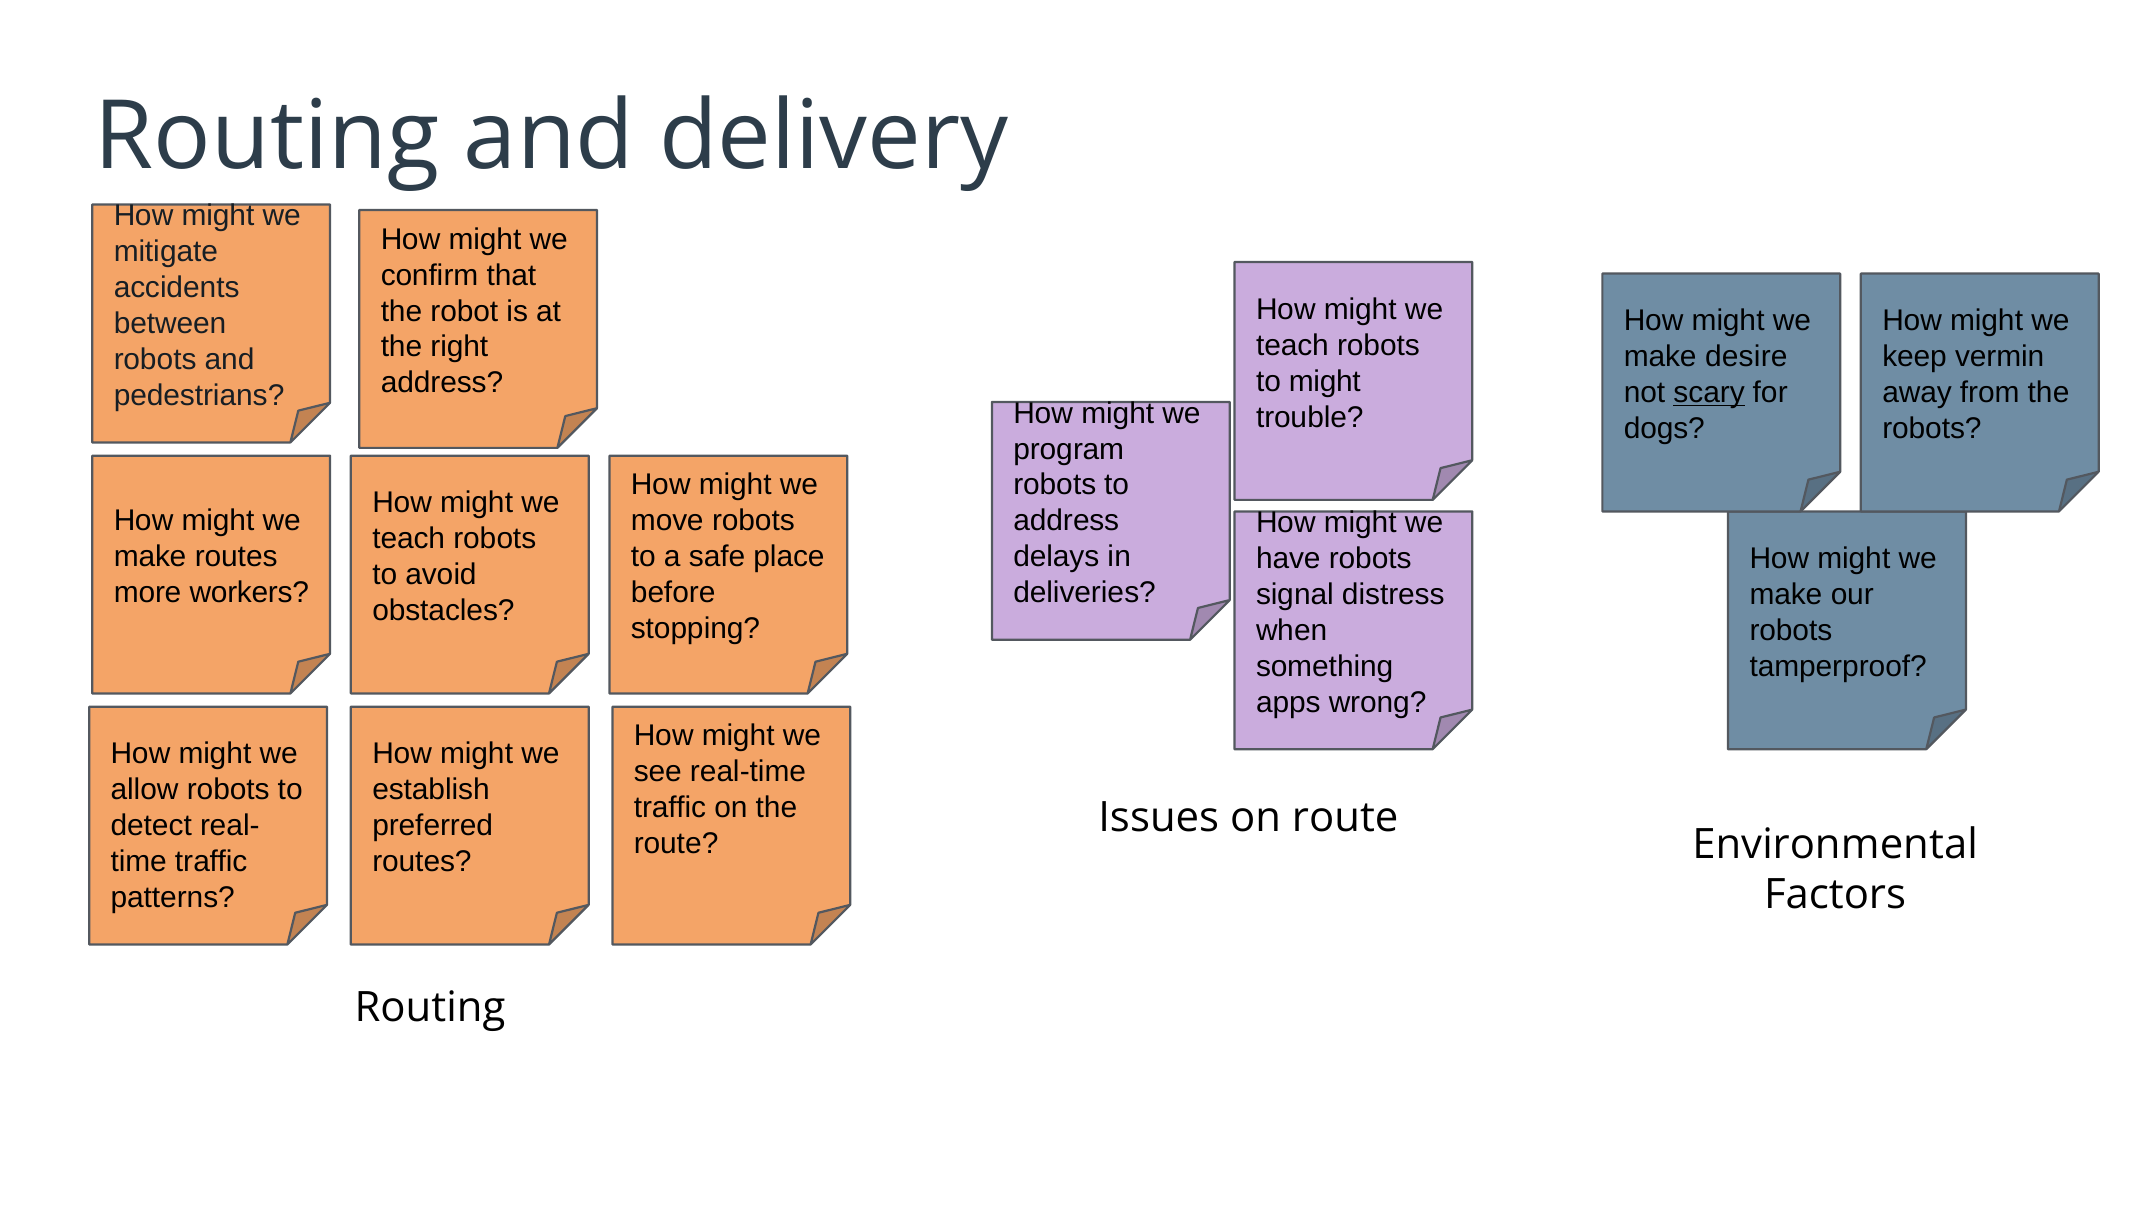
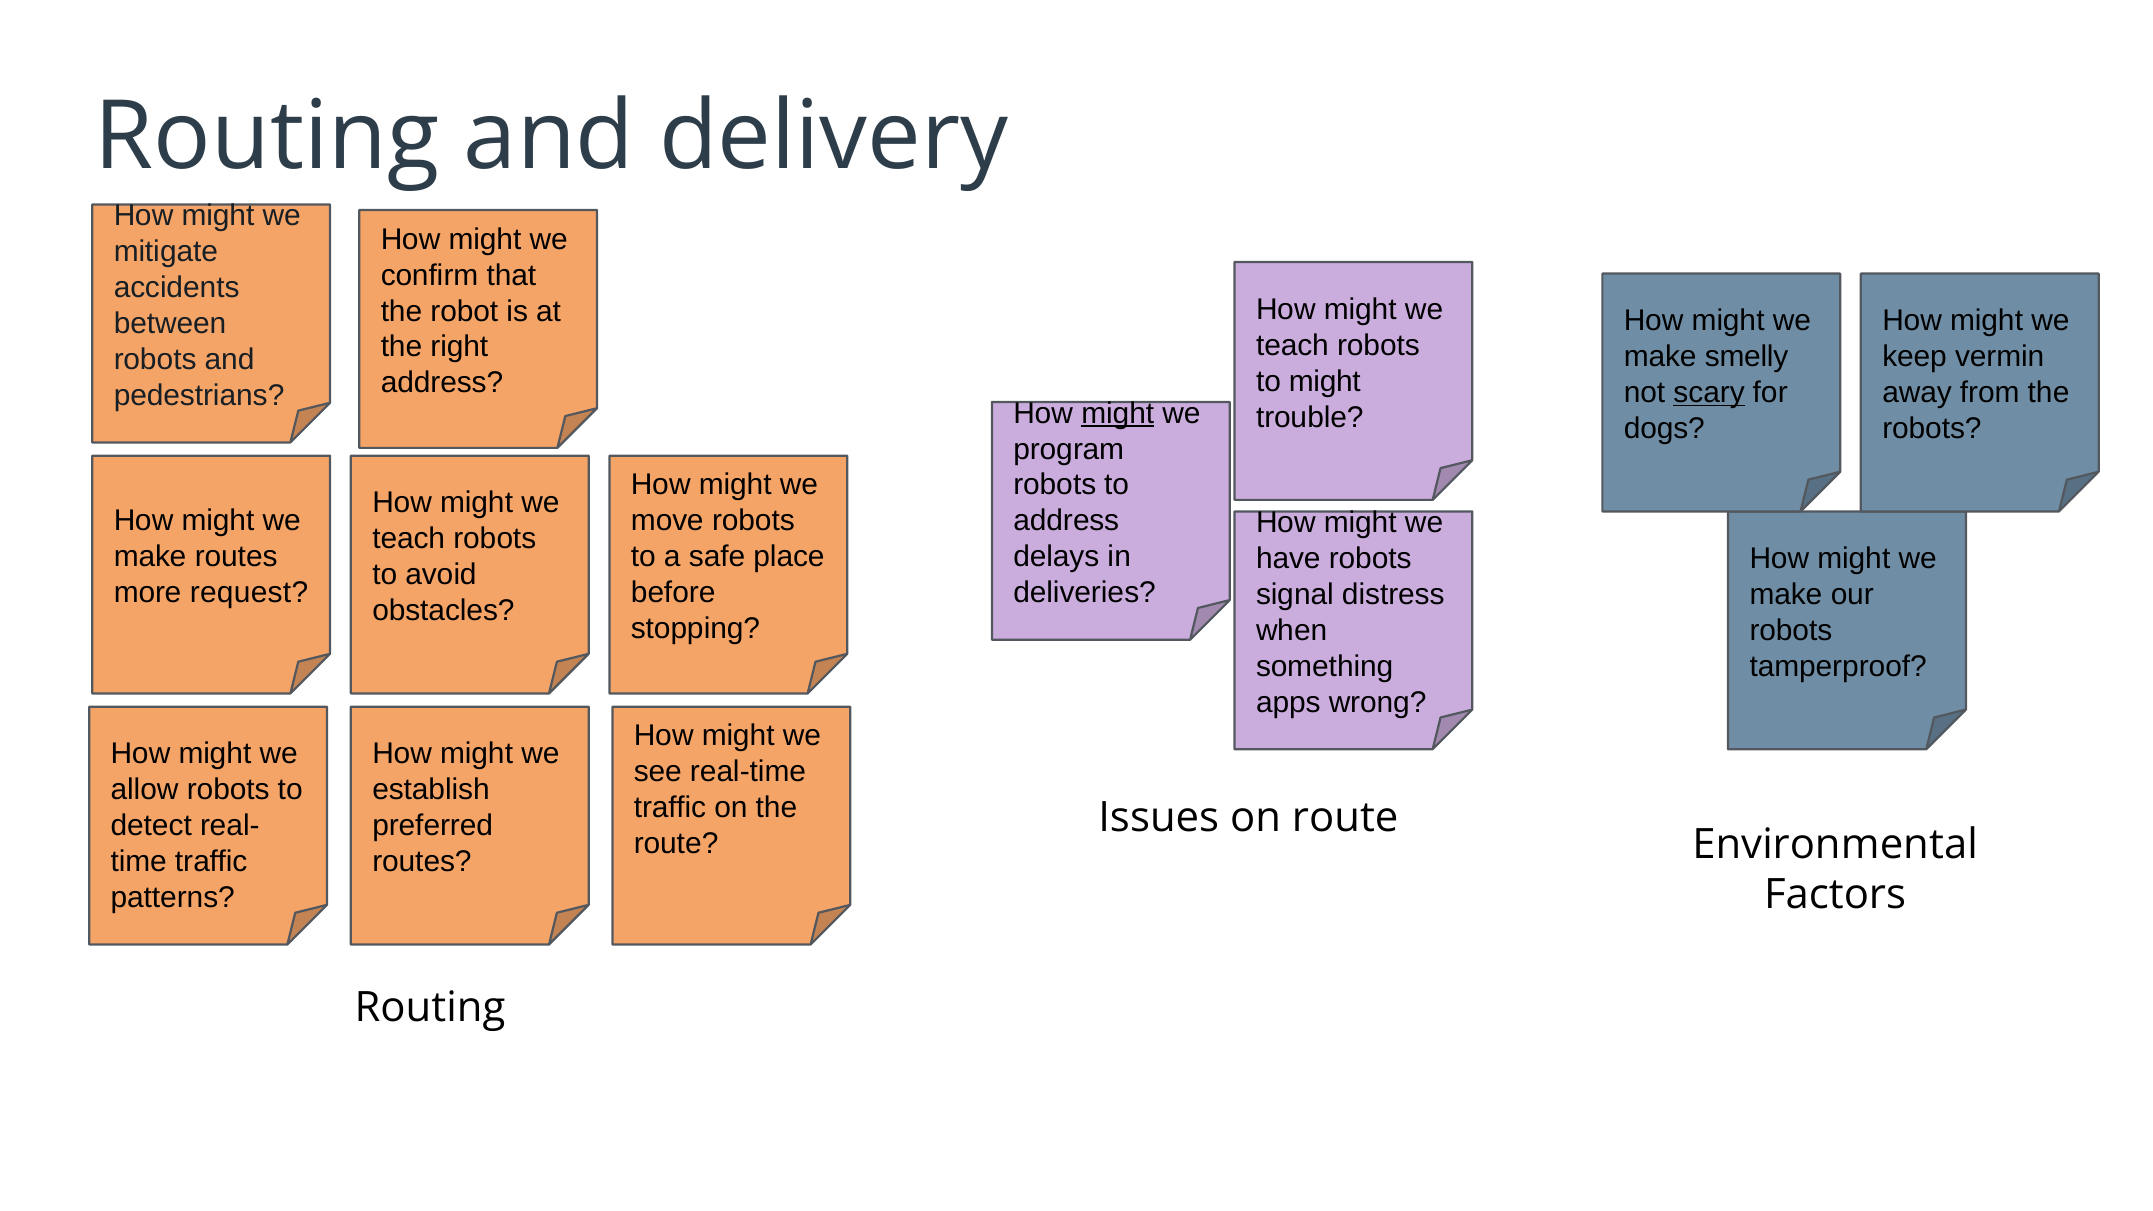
desire: desire -> smelly (1747, 357)
might underline: none -> present (1118, 413)
workers: workers -> request (249, 593)
